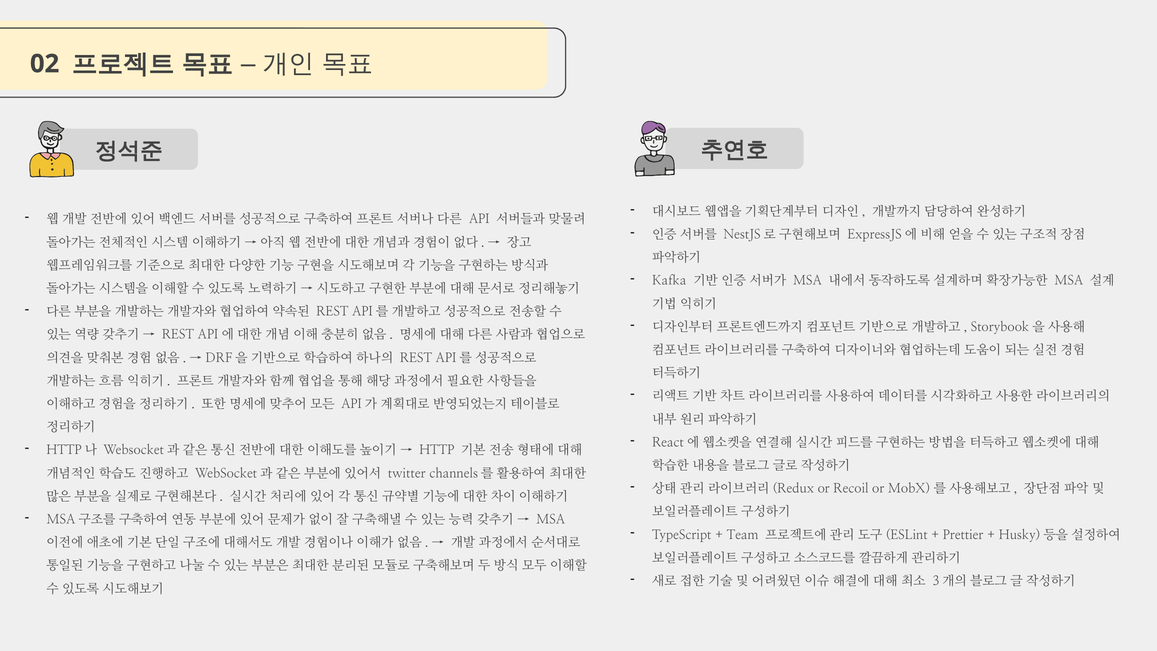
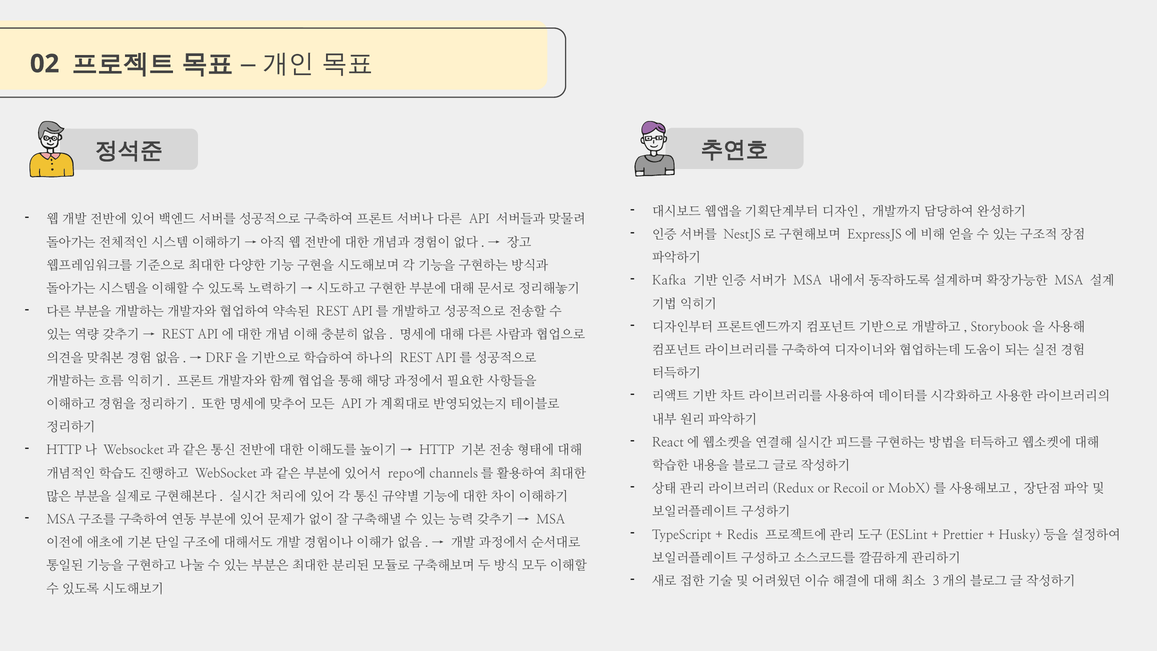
twitter: twitter -> repo에 (407, 473)
Team: Team -> Redis (742, 535)
